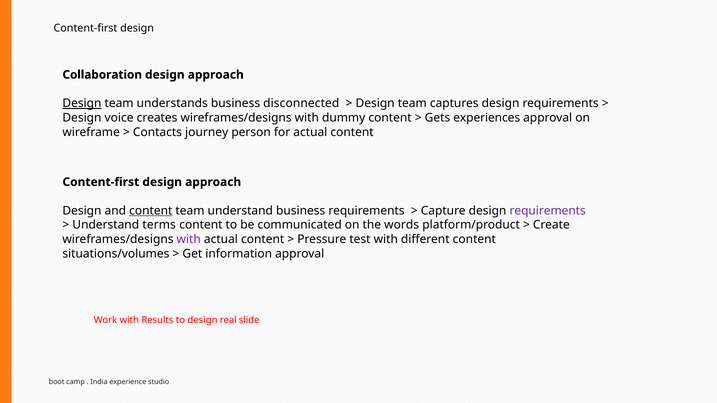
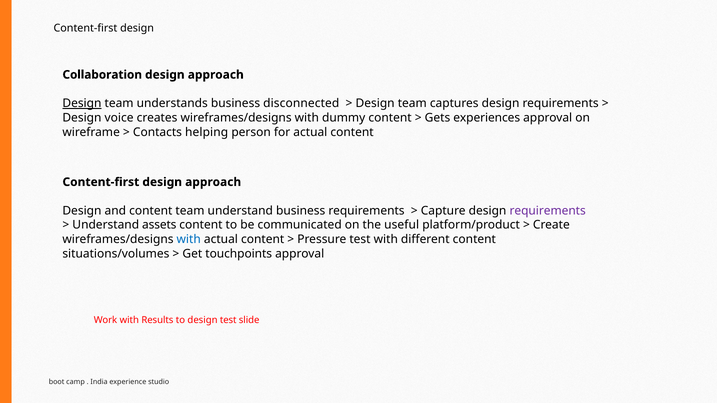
journey: journey -> helping (207, 132)
content underline: present -> none (151, 211)
terms: terms -> assets (159, 225)
words: words -> useful (402, 225)
with colour: purple -> blue (189, 240)
information: information -> touchpoints (239, 254)
design real: real -> test (228, 320)
